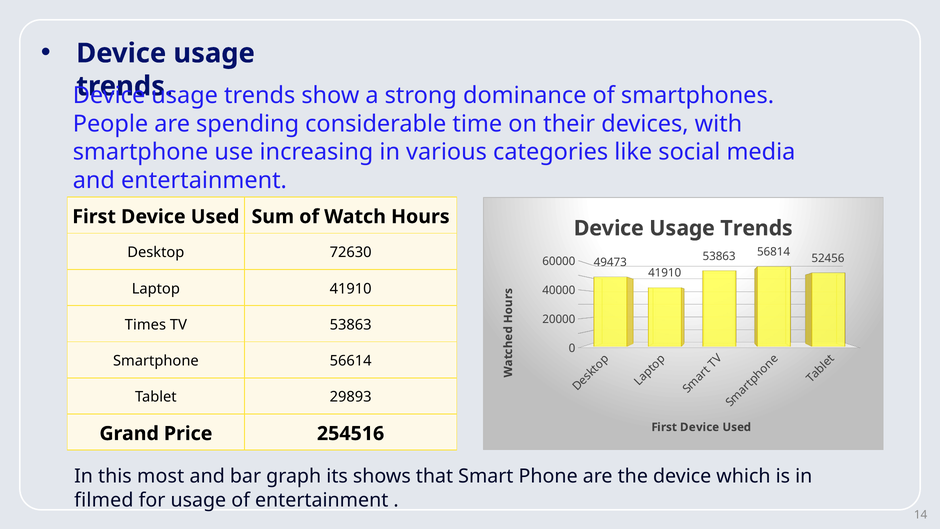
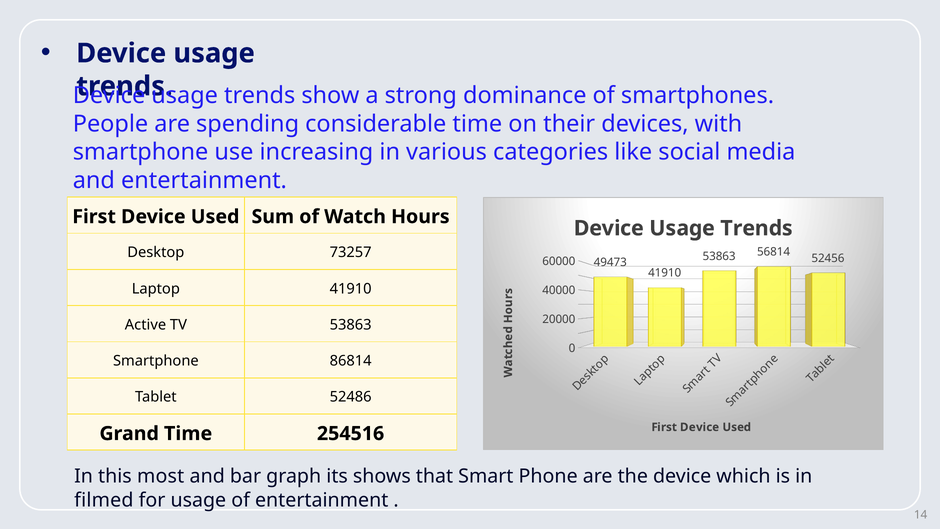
72630: 72630 -> 73257 (351, 252)
Times: Times -> Active (146, 325)
56614: 56614 -> 86814 (351, 361)
29893: 29893 -> 52486 (351, 397)
Grand Price: Price -> Time (188, 433)
